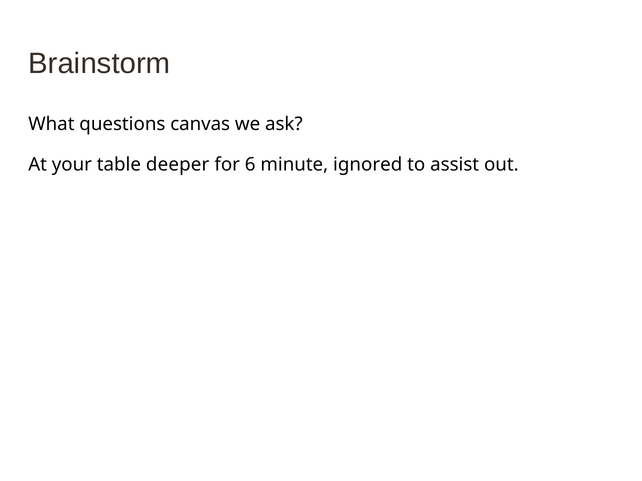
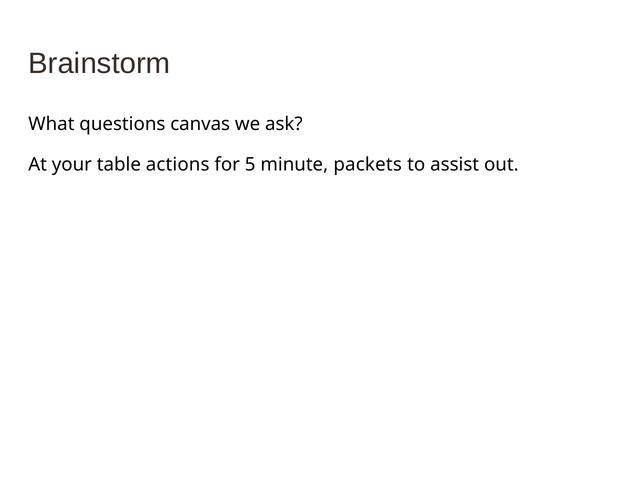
deeper: deeper -> actions (178, 165)
6: 6 -> 5 (250, 165)
ignored: ignored -> packets (368, 165)
